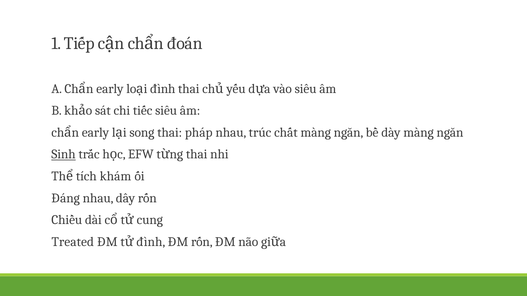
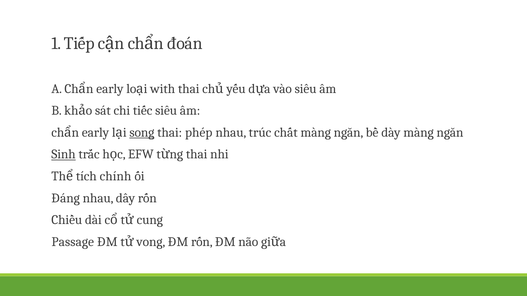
đình: đình -> with (163, 89)
song underline: none -> present (142, 133)
pháp: pháp -> phép (199, 133)
khám: khám -> chính (116, 176)
Treated: Treated -> Passage (73, 242)
đình: đình -> vong (151, 242)
